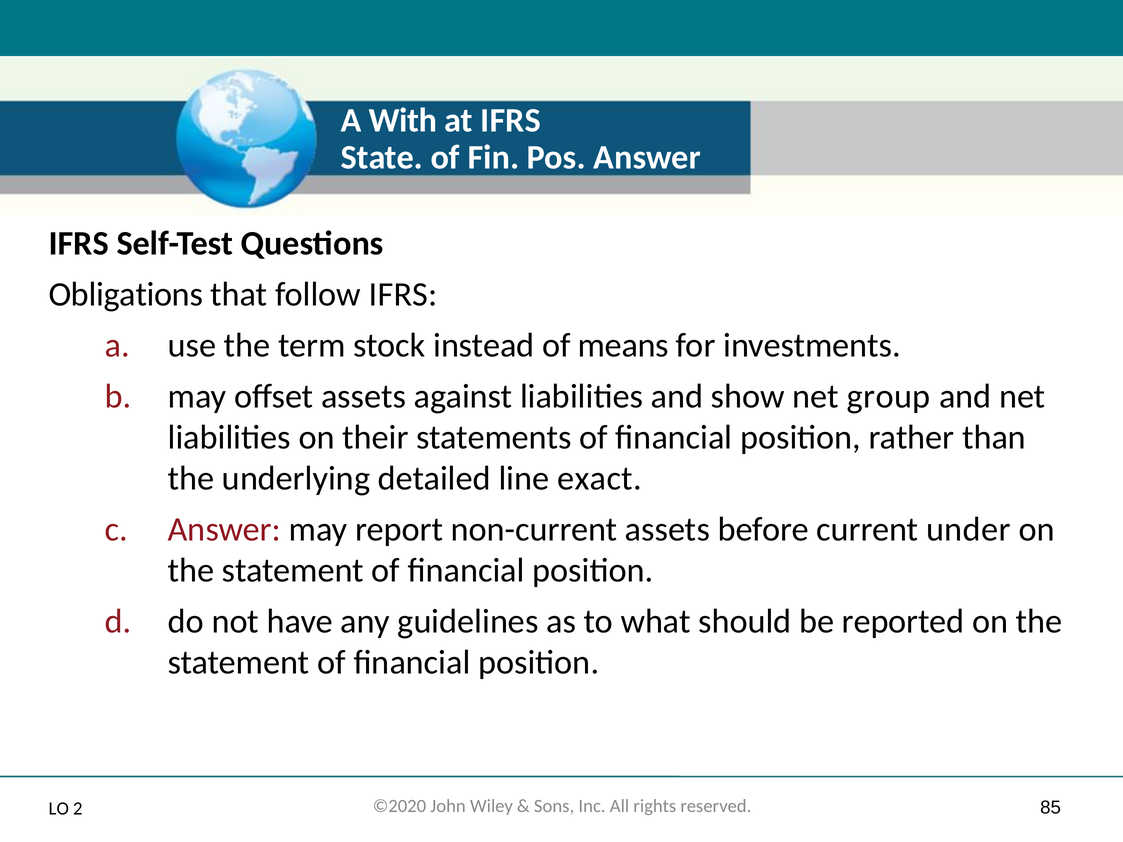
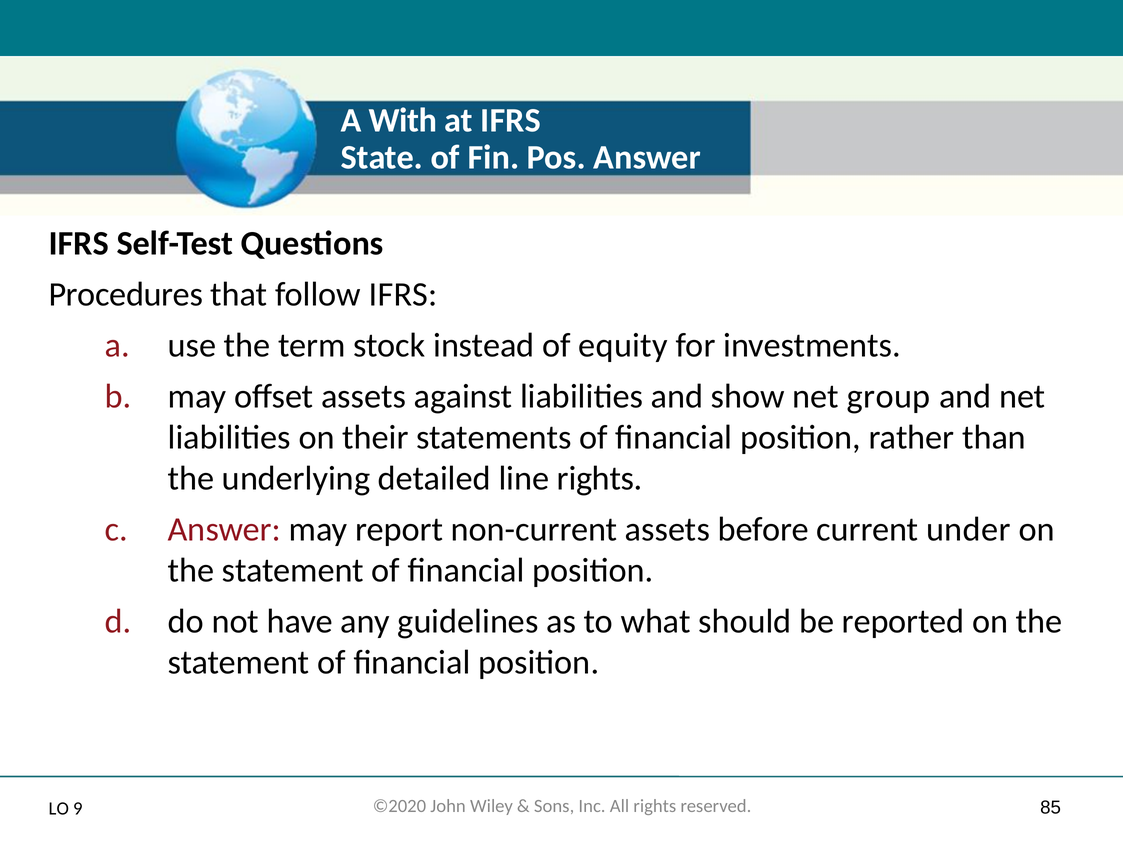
Obligations: Obligations -> Procedures (126, 295)
means: means -> equity (623, 346)
line exact: exact -> rights (600, 479)
2: 2 -> 9 (78, 809)
